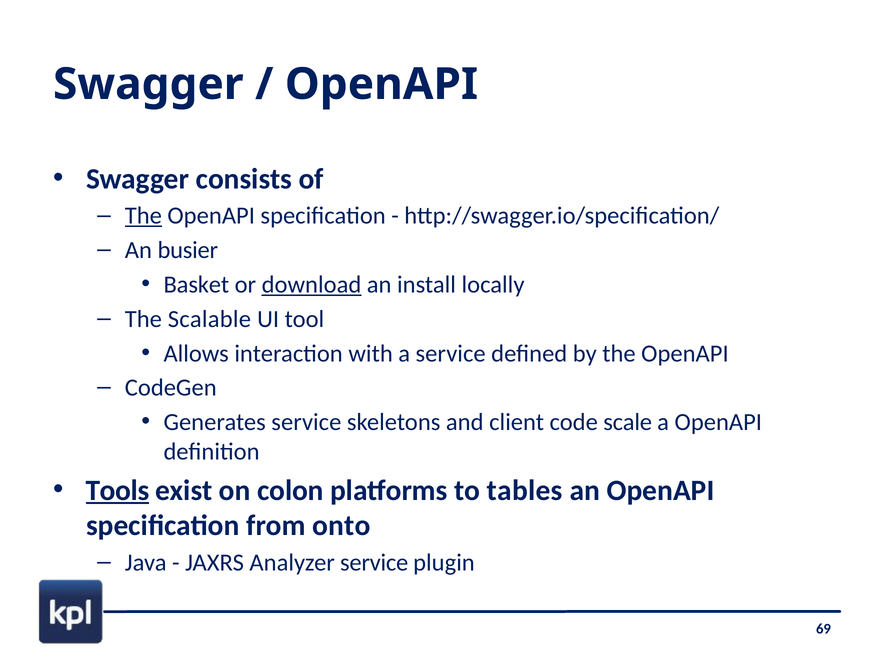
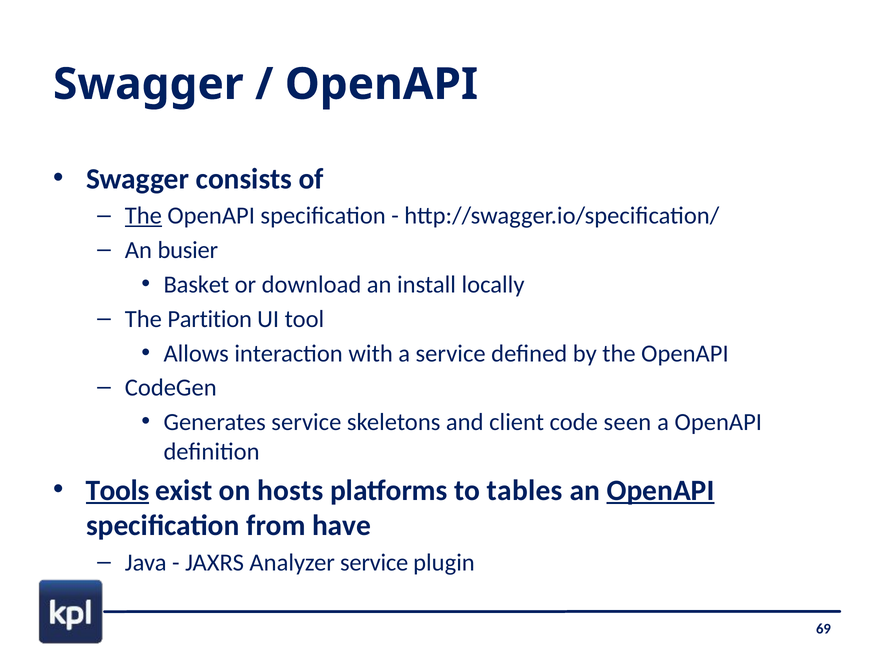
download underline: present -> none (312, 285)
Scalable: Scalable -> Partition (210, 319)
scale: scale -> seen (627, 422)
colon: colon -> hosts (290, 490)
OpenAPI underline: none -> present (661, 490)
onto: onto -> have (342, 526)
